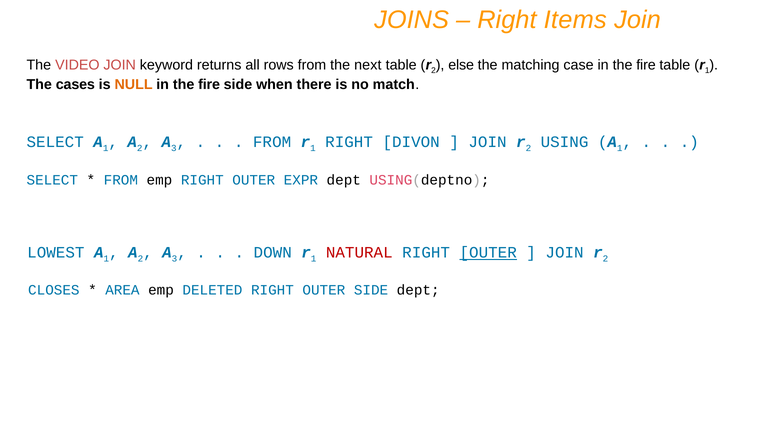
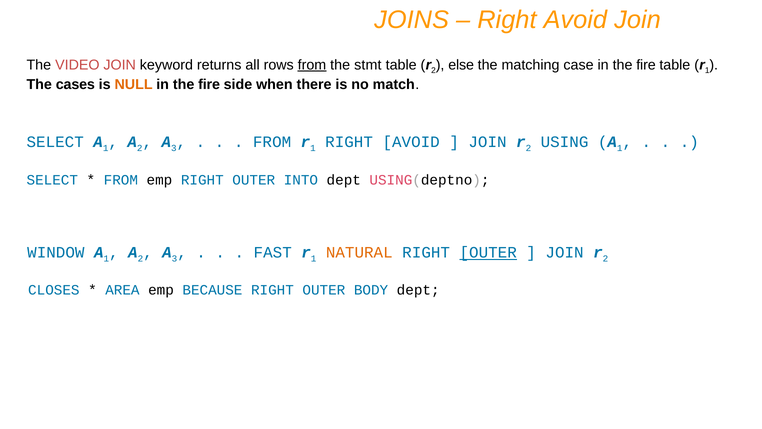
Items: Items -> Avoid (575, 20)
from underline: none -> present (312, 65)
next: next -> stmt (368, 65)
DIVON: DIVON -> AVOID (411, 142)
EXPR: EXPR -> INTO (301, 180)
LOWEST: LOWEST -> WINDOW (56, 252)
DOWN: DOWN -> FAST (273, 252)
NATURAL colour: red -> orange (359, 252)
DELETED: DELETED -> BECAUSE (212, 290)
OUTER SIDE: SIDE -> BODY (371, 290)
